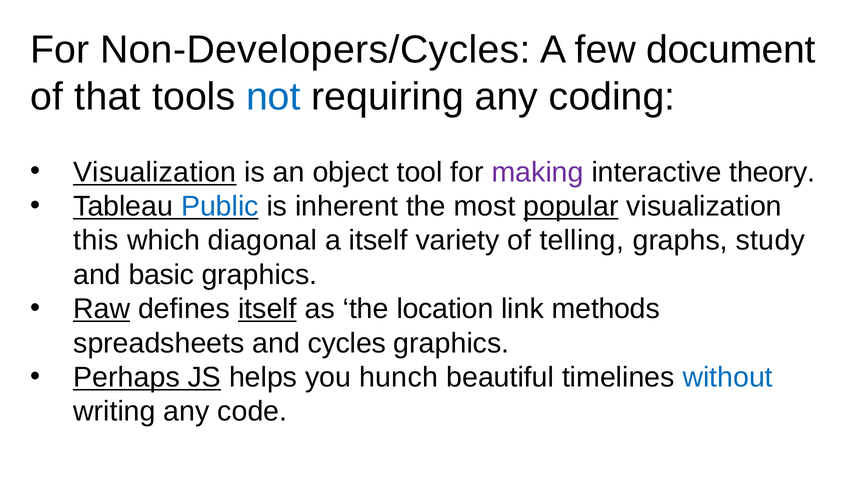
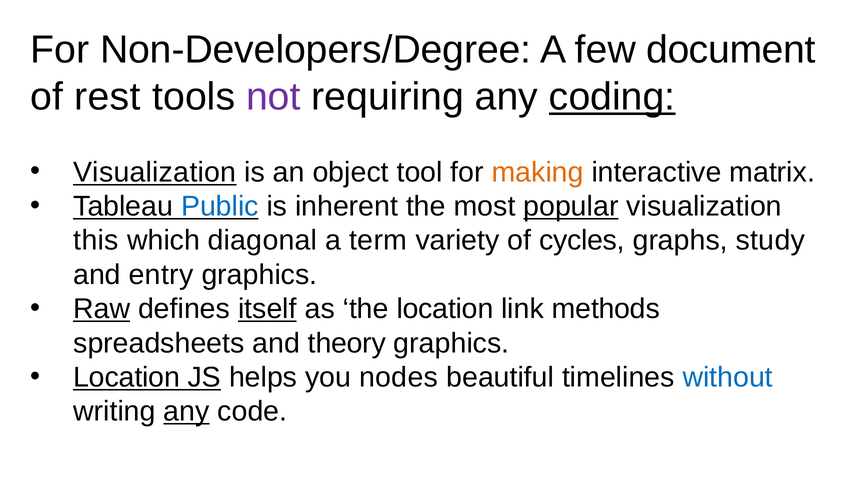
Non-Developers/Cycles: Non-Developers/Cycles -> Non-Developers/Degree (316, 50)
that: that -> rest (108, 97)
not colour: blue -> purple (273, 97)
coding underline: none -> present (612, 97)
making colour: purple -> orange (538, 172)
theory: theory -> matrix (772, 172)
a itself: itself -> term (378, 241)
telling: telling -> cycles (582, 241)
basic: basic -> entry (161, 275)
cycles: cycles -> theory (347, 344)
Perhaps: Perhaps -> Location (127, 378)
hunch: hunch -> nodes (399, 378)
any underline: none -> present (186, 412)
